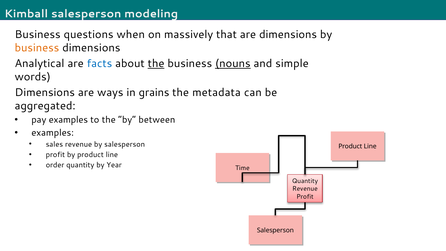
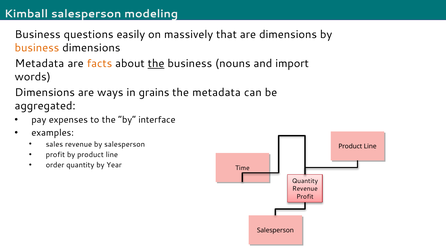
when: when -> easily (131, 34)
Analytical: Analytical -> Metadata (39, 63)
facts colour: blue -> orange (99, 63)
nouns underline: present -> none (233, 63)
simple: simple -> import (292, 63)
pay examples: examples -> expenses (68, 120)
between: between -> interface (157, 120)
